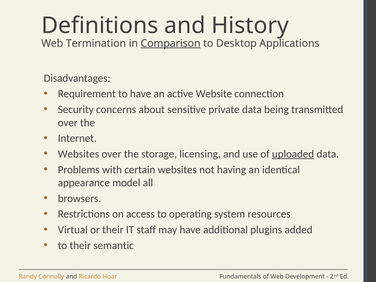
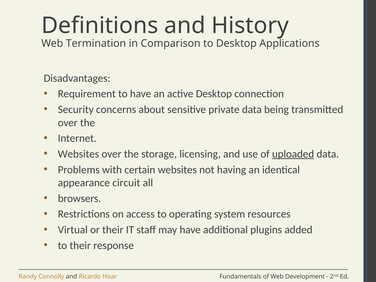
Comparison underline: present -> none (171, 43)
active Website: Website -> Desktop (214, 94)
model: model -> circuit (126, 183)
semantic: semantic -> response (114, 245)
